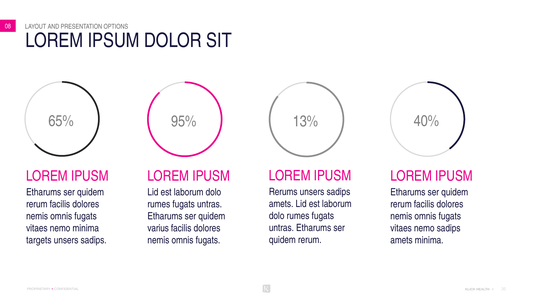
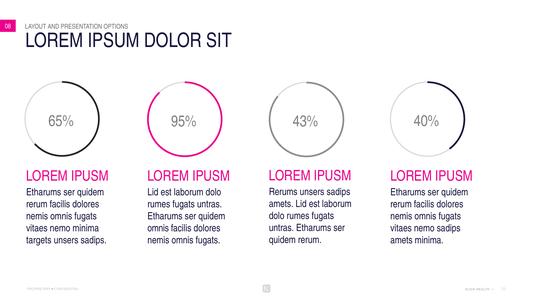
13%: 13% -> 43% (306, 121)
varius: varius -> omnis (158, 228)
